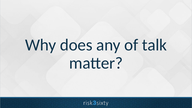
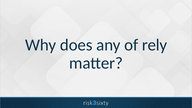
talk: talk -> rely (154, 45)
